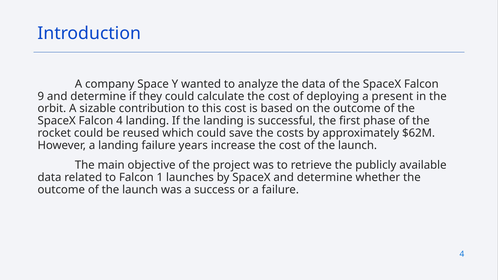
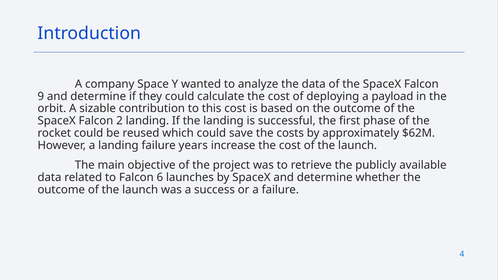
present: present -> payload (392, 96)
Falcon 4: 4 -> 2 (119, 121)
1: 1 -> 6 (160, 177)
